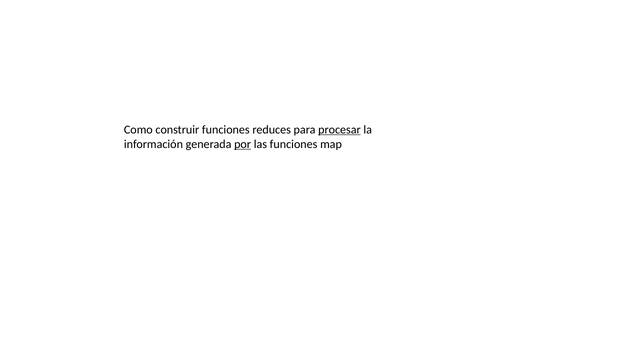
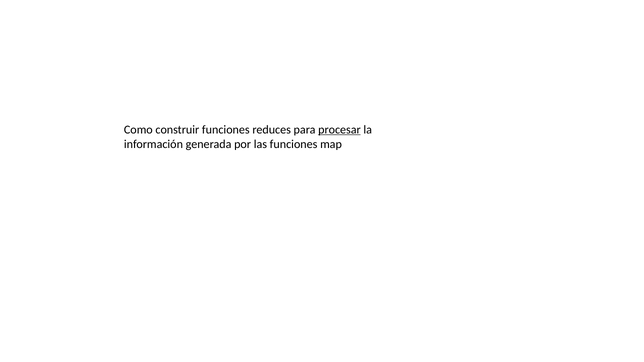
por underline: present -> none (243, 144)
